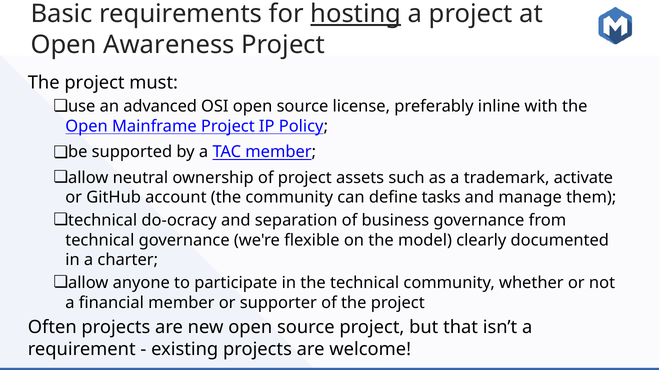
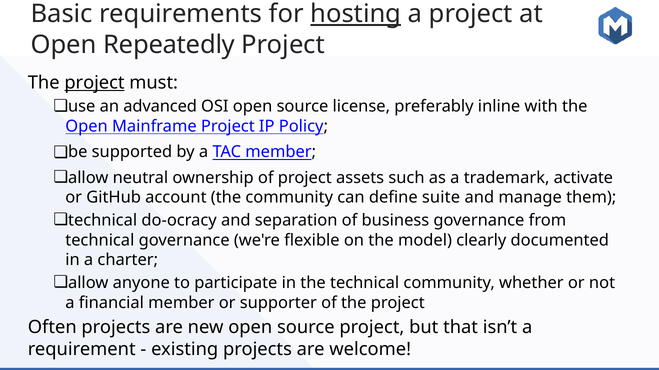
Awareness: Awareness -> Repeatedly (169, 45)
project underline: none -> present (94, 83)
tasks: tasks -> suite (441, 198)
